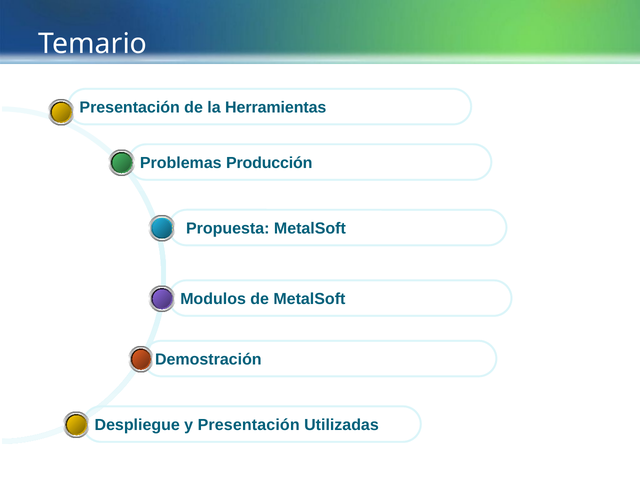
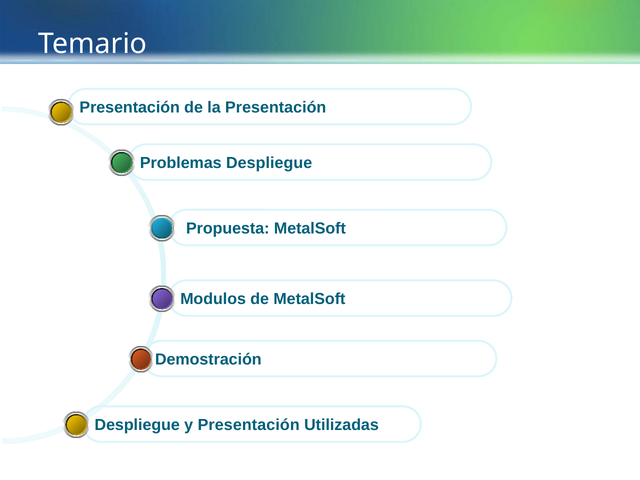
la Herramientas: Herramientas -> Presentación (276, 108)
Producción: Producción -> Despliegue (269, 163)
